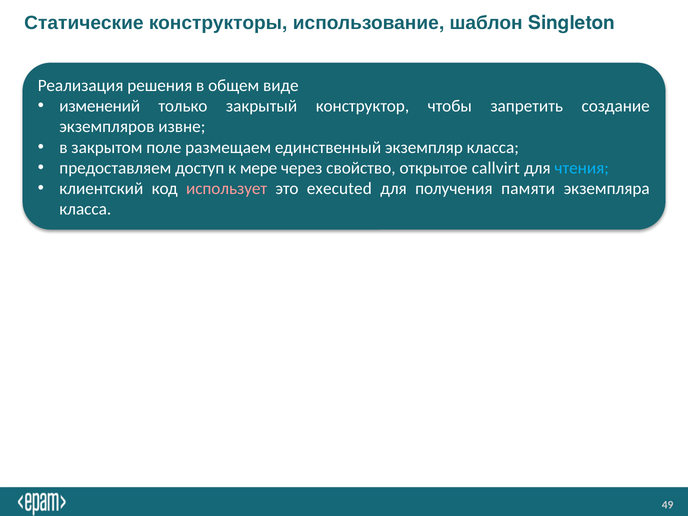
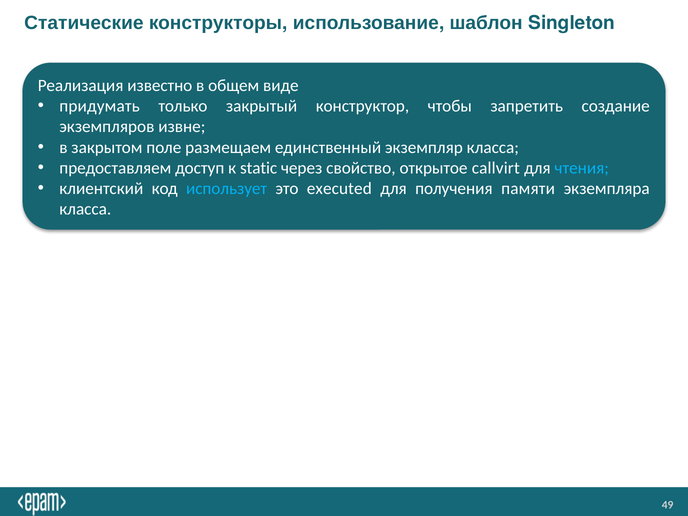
решения: решения -> известно (160, 85)
изменений: изменений -> придумать (100, 106)
мере: мере -> static (259, 168)
использует colour: pink -> light blue (227, 189)
